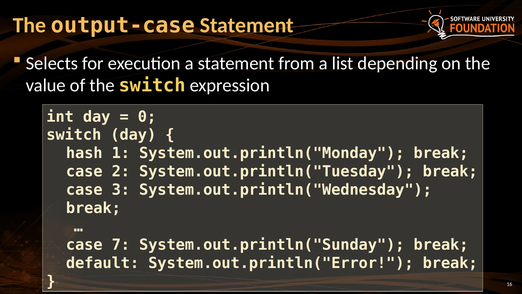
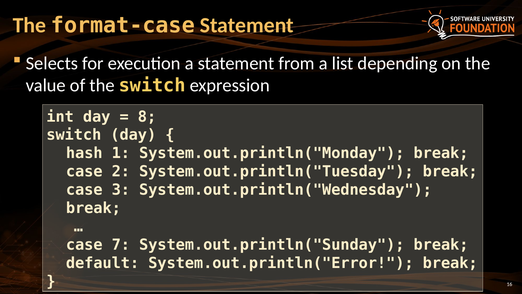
output-case: output-case -> format-case (123, 25)
0: 0 -> 8 (147, 117)
